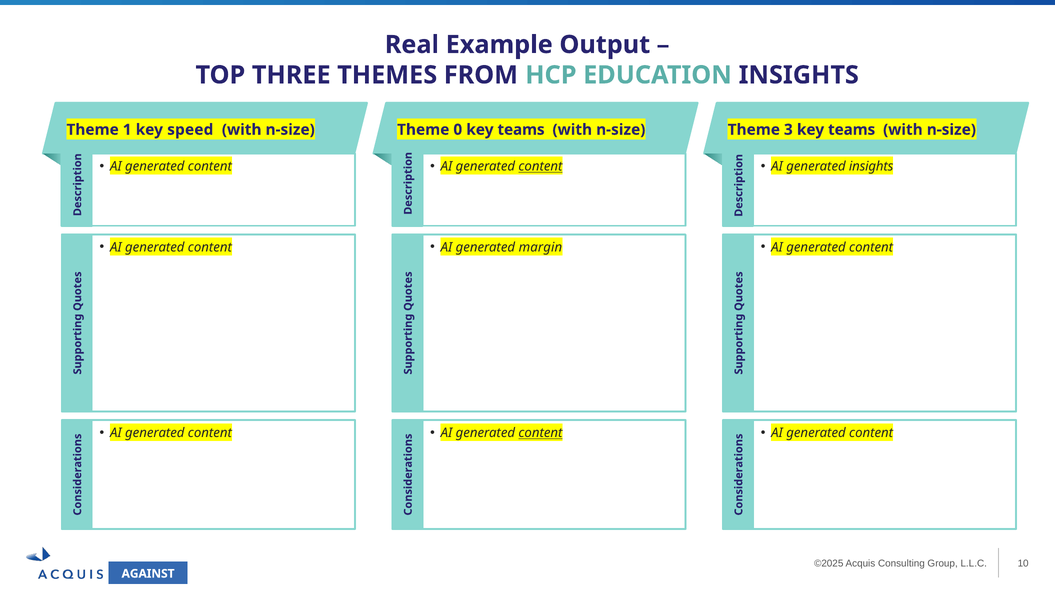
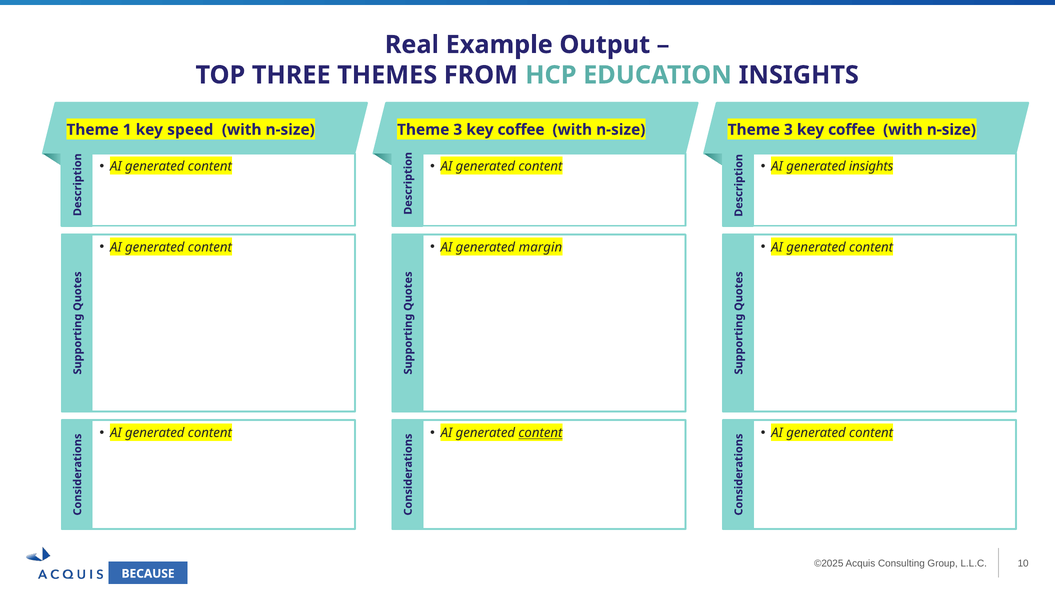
0: 0 -> 3 (458, 130)
teams: teams -> coffee (521, 130)
teams: teams -> coffee (852, 130)
content underline: present -> none (540, 166)
AGAINST: AGAINST -> BECAUSE (148, 573)
